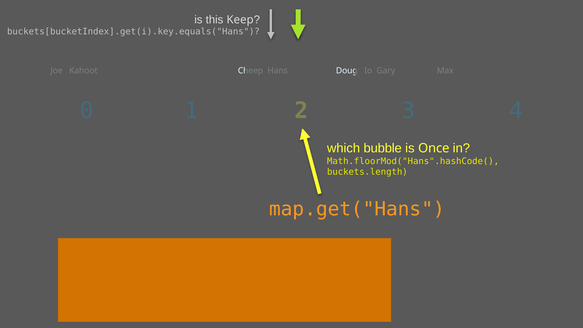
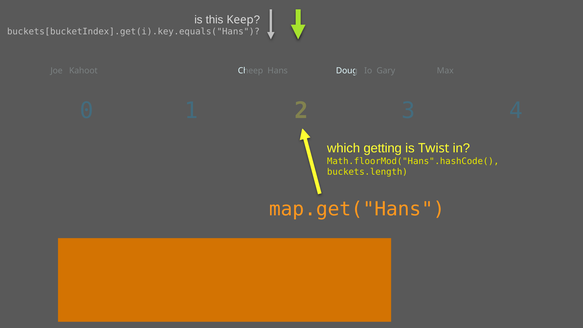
bubble: bubble -> getting (383, 148)
Once: Once -> Twist (434, 148)
